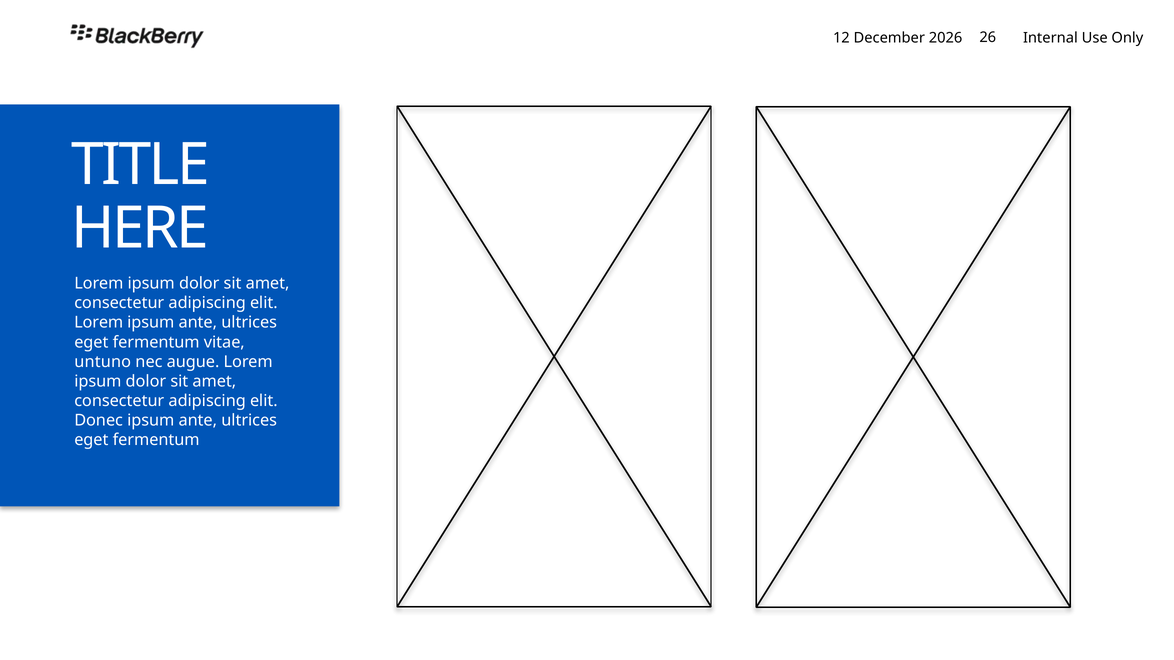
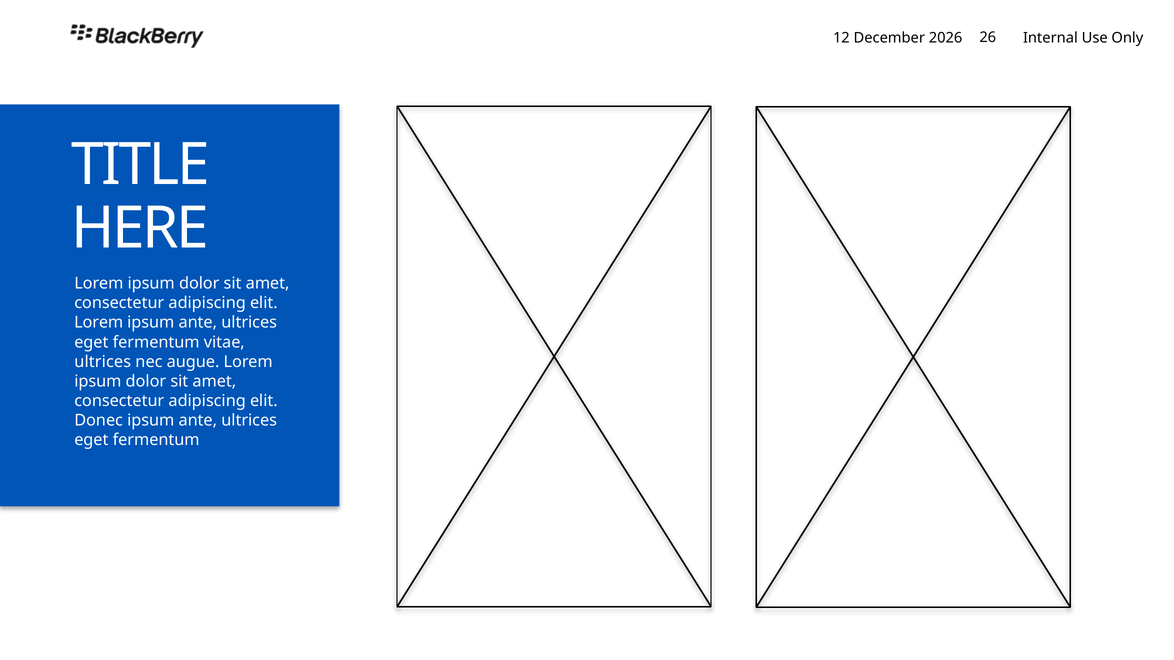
untuno: untuno -> ultrices (103, 362)
